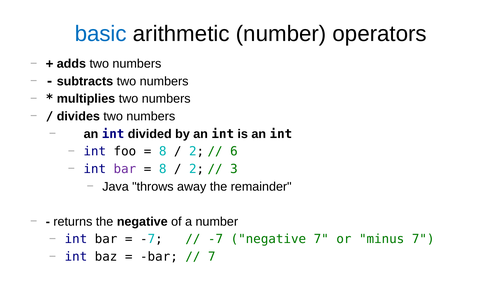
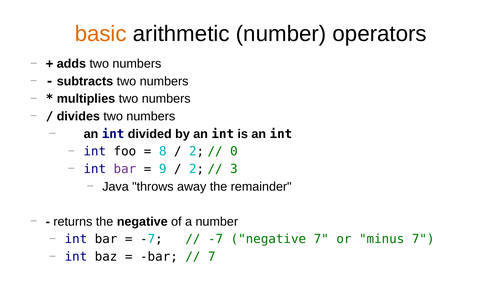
basic colour: blue -> orange (101, 34)
6: 6 -> 0 (234, 152)
8: 8 -> 9 (163, 169)
